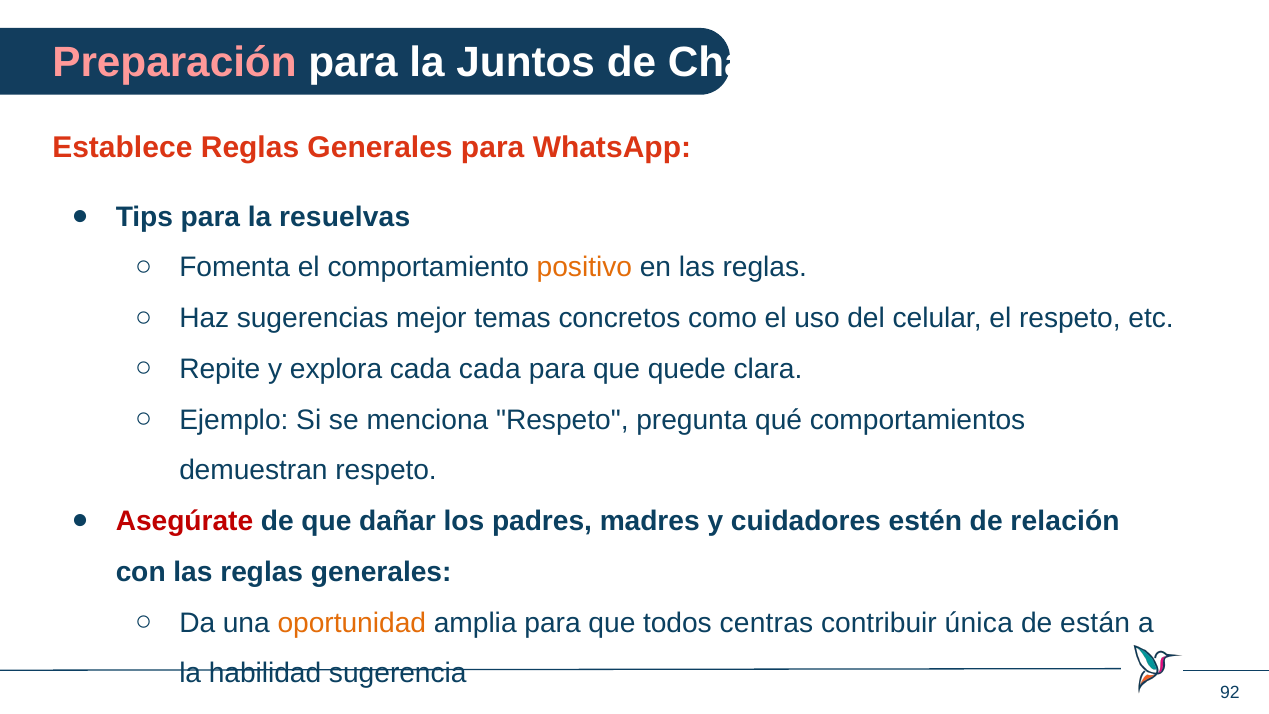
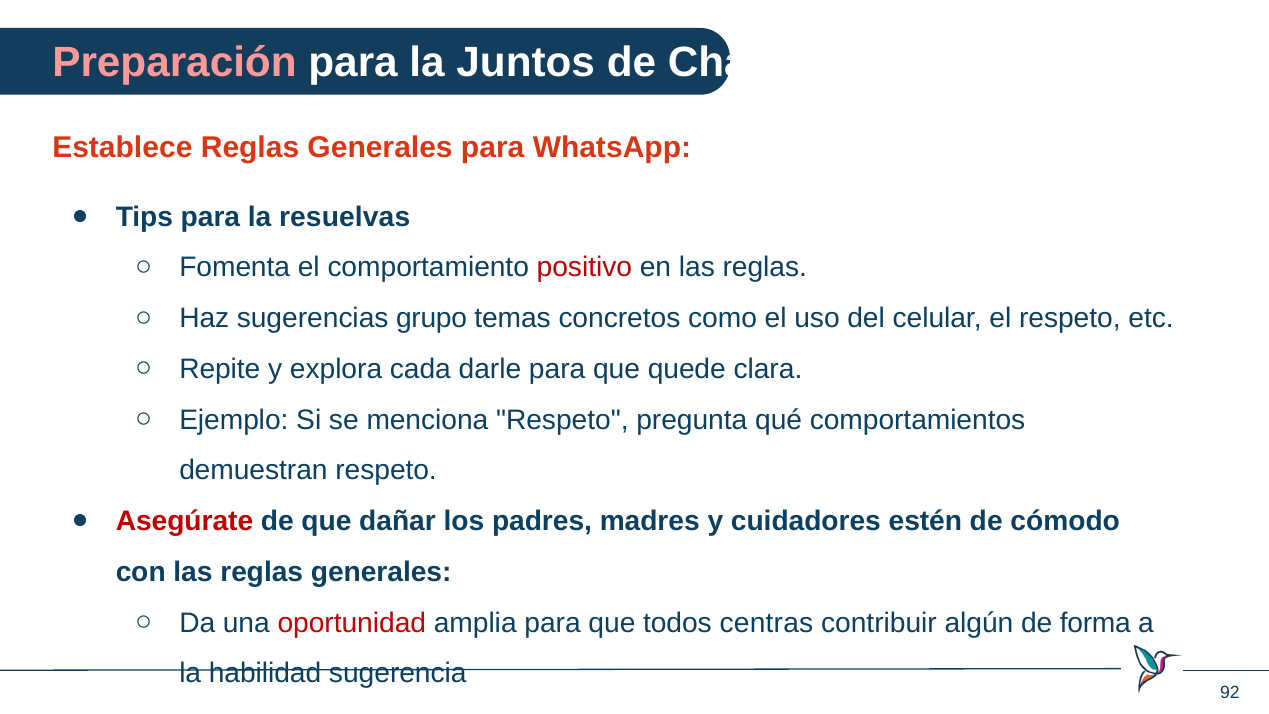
positivo colour: orange -> red (584, 268)
mejor: mejor -> grupo (431, 318)
cada cada: cada -> darle (490, 369)
relación: relación -> cómodo (1065, 521)
oportunidad colour: orange -> red (352, 623)
única: única -> algún (979, 623)
están: están -> forma (1095, 623)
